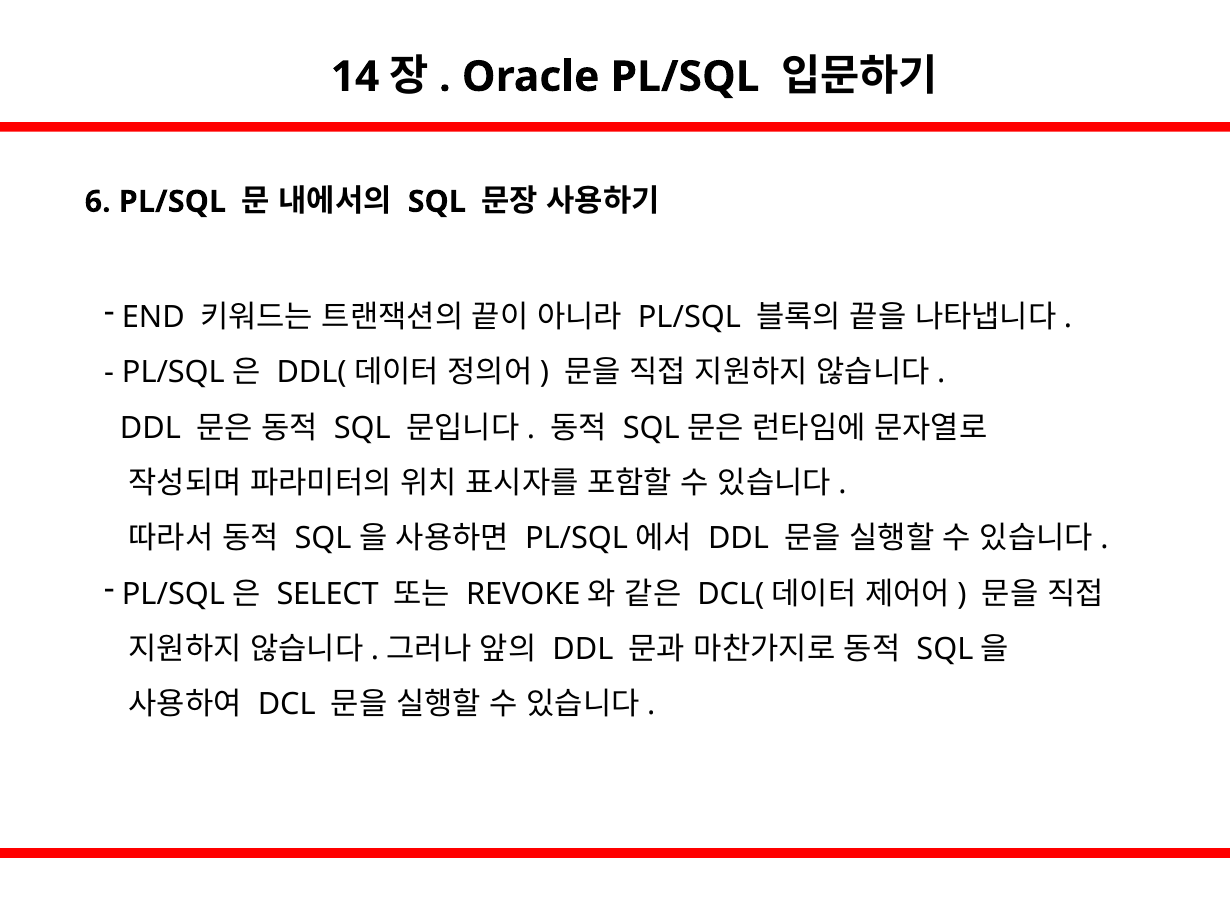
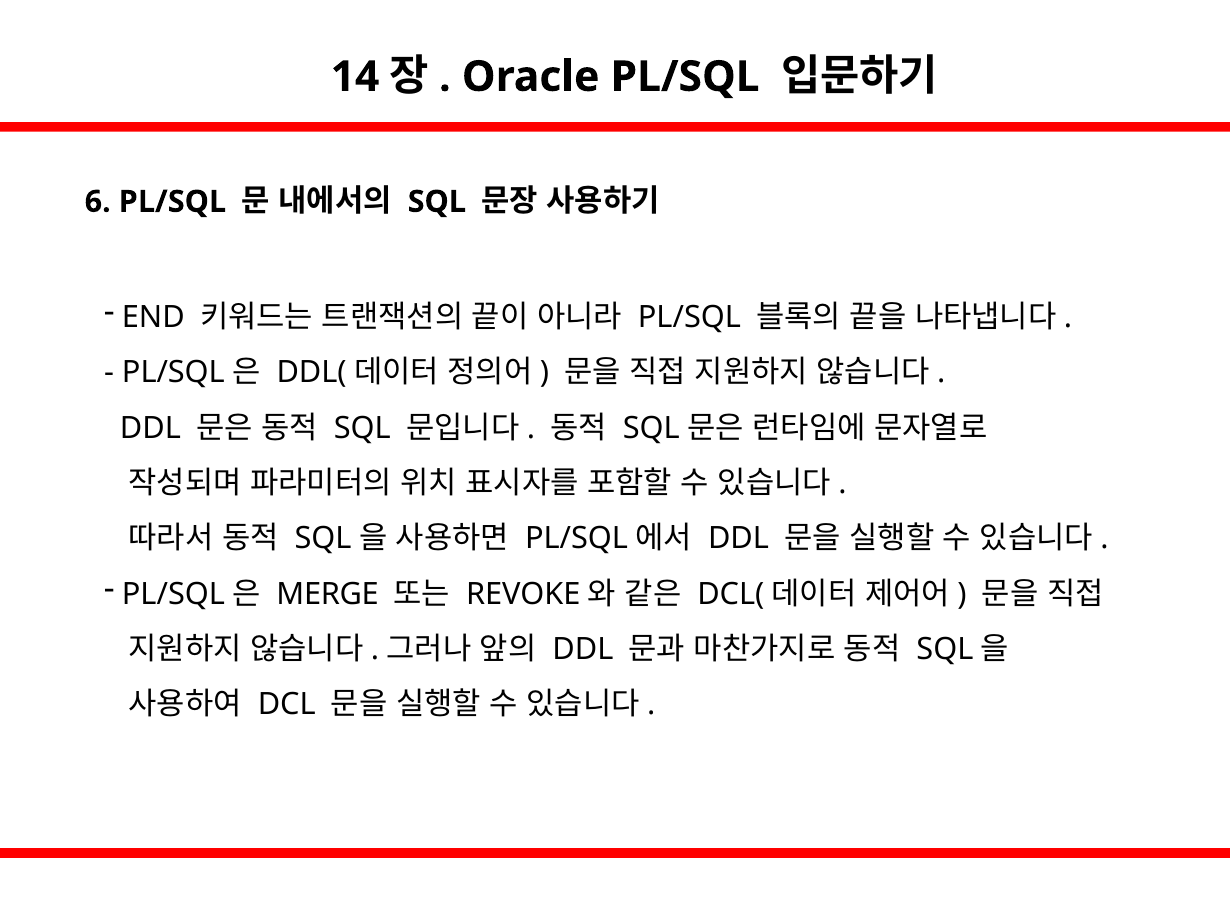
SELECT: SELECT -> MERGE (328, 594)
